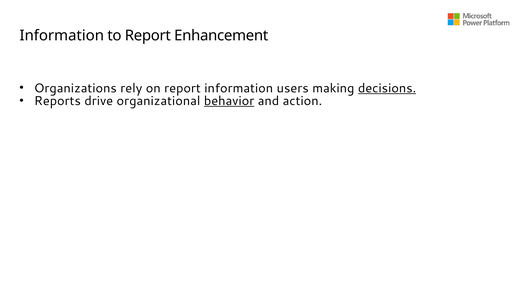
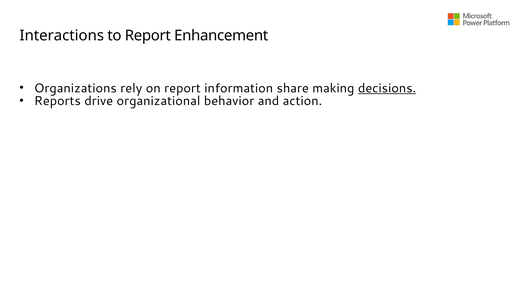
Information: Information -> Interactions (62, 36)
users: users -> share (293, 88)
behavior underline: present -> none (229, 101)
